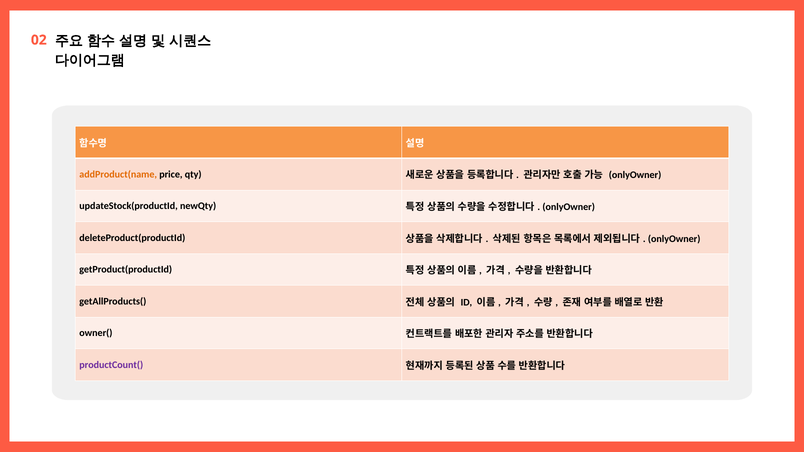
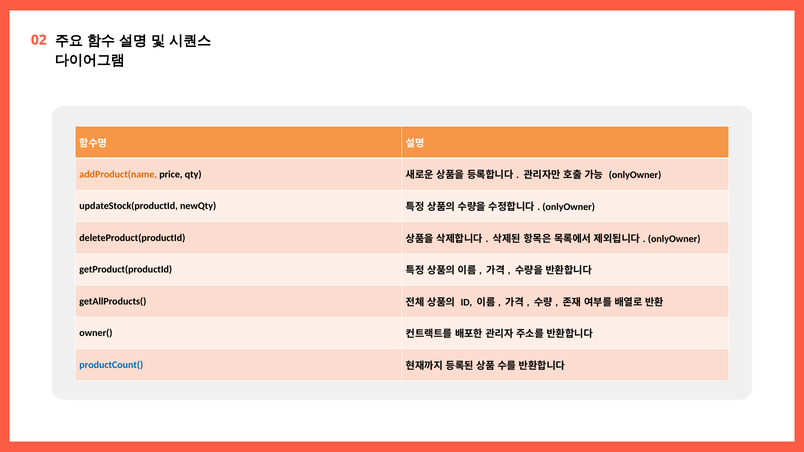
productCount( colour: purple -> blue (111, 365)
